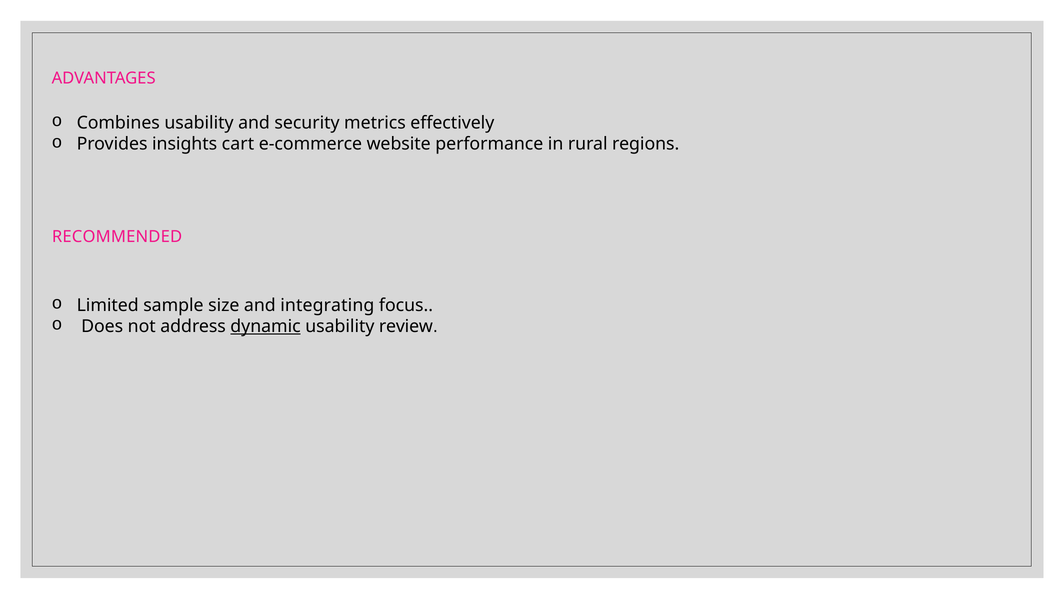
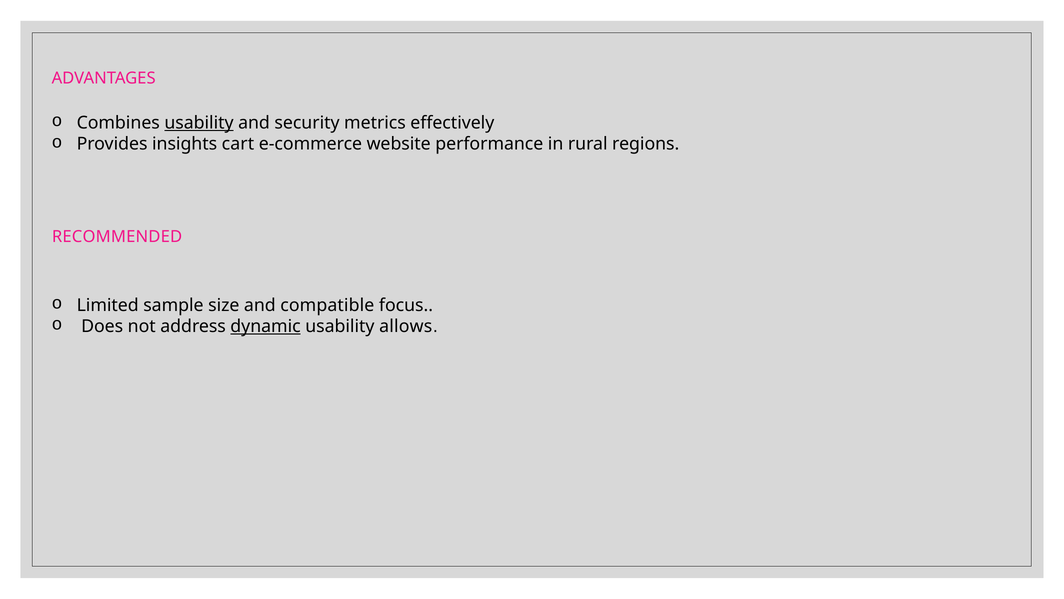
usability underline: none -> present (199, 123)
integrating: integrating -> compatible (327, 305)
review: review -> allows (406, 326)
